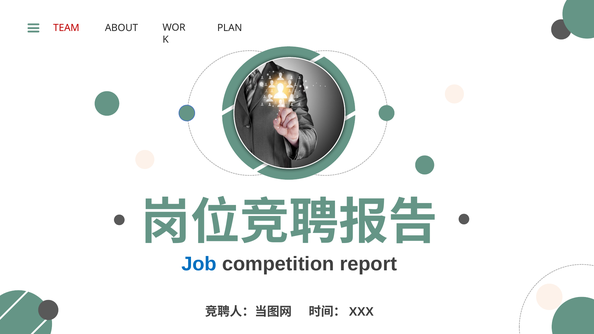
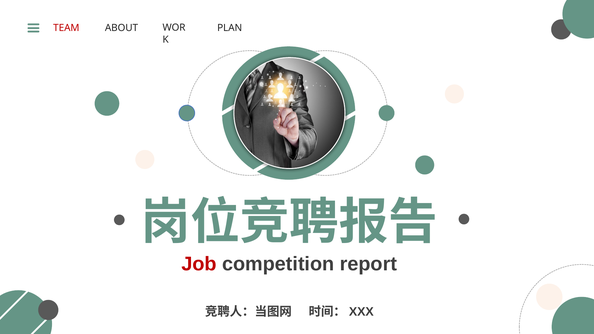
Job colour: blue -> red (199, 264)
